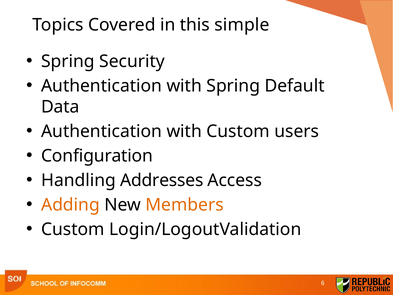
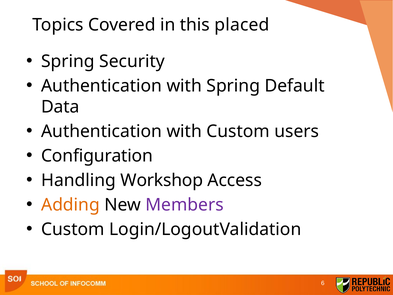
simple: simple -> placed (242, 25)
Addresses: Addresses -> Workshop (162, 180)
Members colour: orange -> purple (185, 205)
